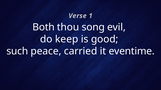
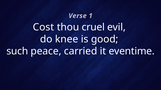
Both: Both -> Cost (43, 27)
song: song -> cruel (93, 27)
keep: keep -> knee (67, 39)
